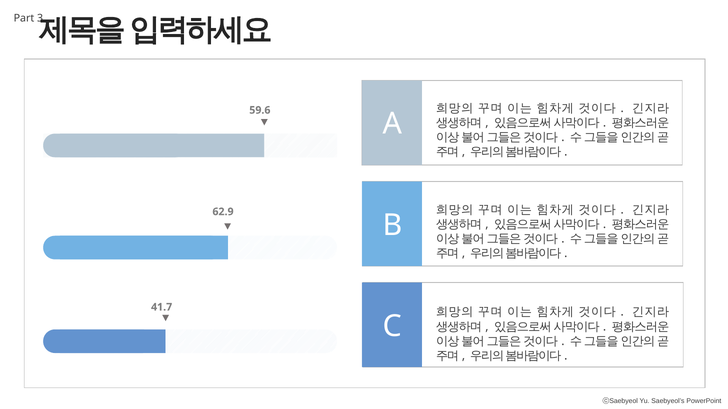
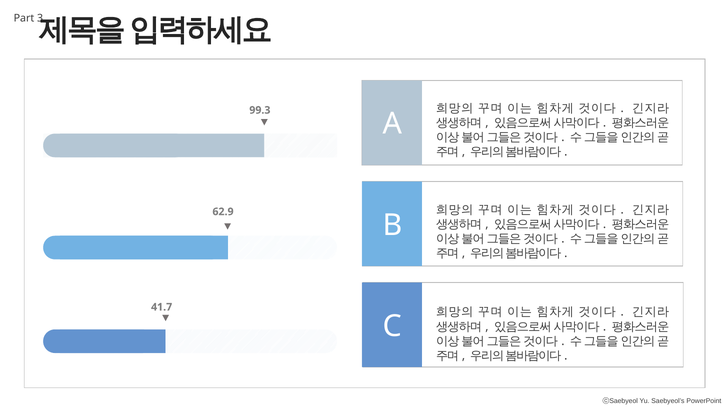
59.6: 59.6 -> 99.3 (260, 110)
